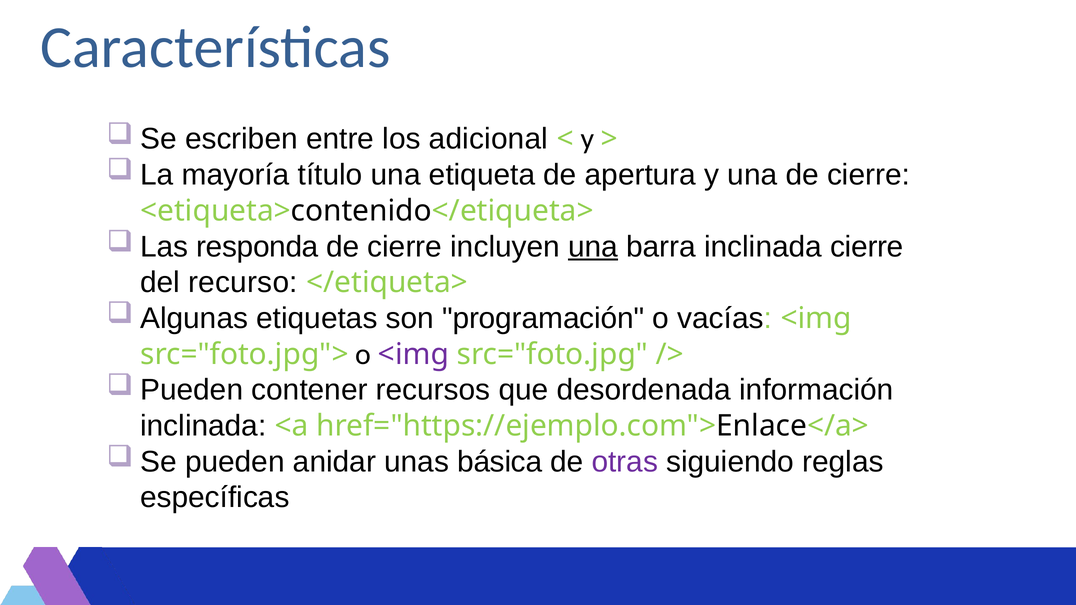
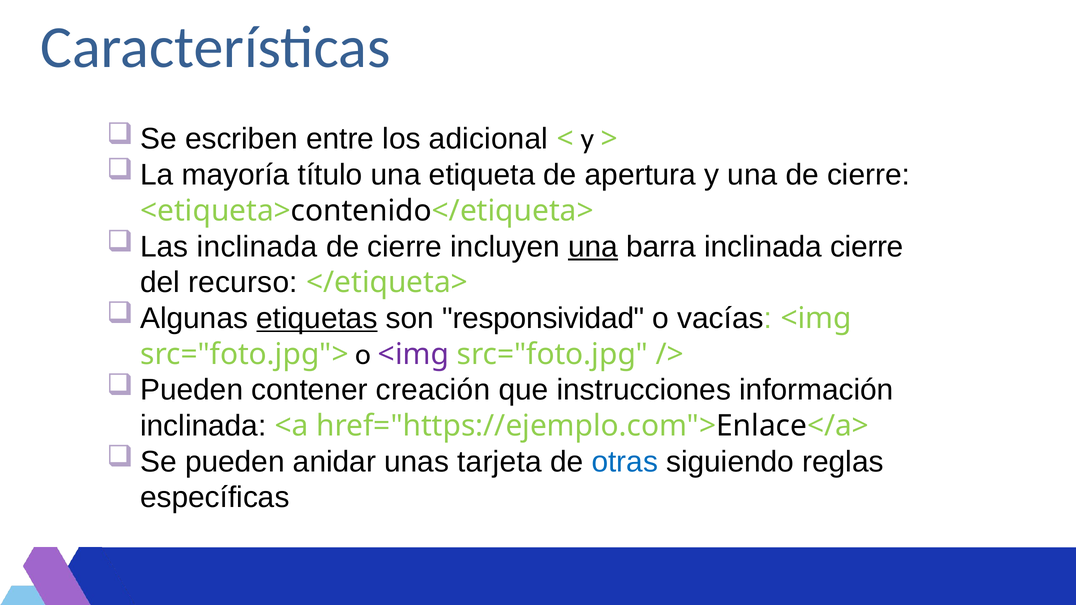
Las responda: responda -> inclinada (257, 247)
etiquetas underline: none -> present (317, 318)
programación: programación -> responsividad (543, 318)
recursos: recursos -> creación (433, 390)
desordenada: desordenada -> instrucciones (644, 390)
básica: básica -> tarjeta (499, 462)
otras colour: purple -> blue (625, 462)
